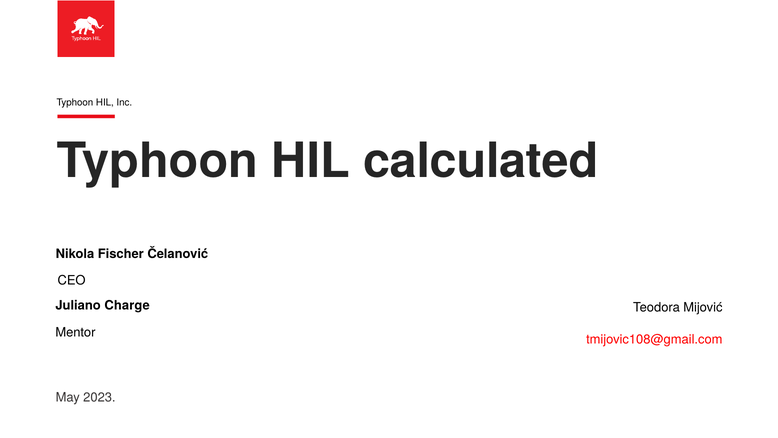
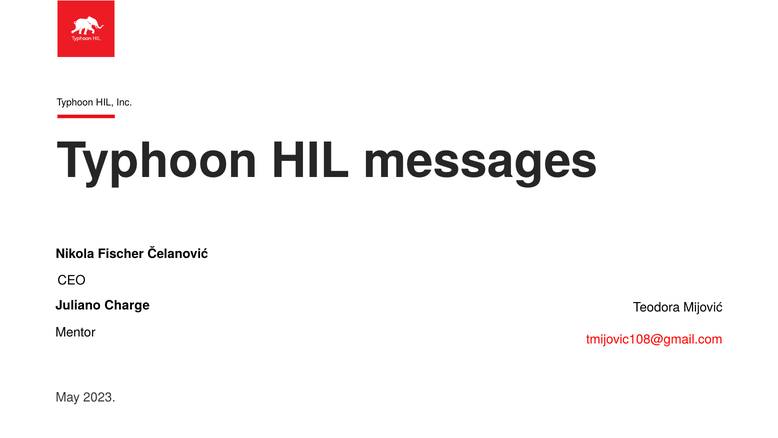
calculated: calculated -> messages (481, 161)
